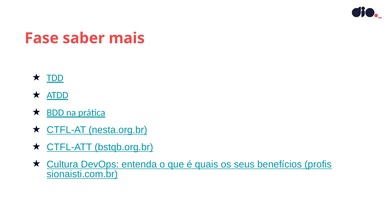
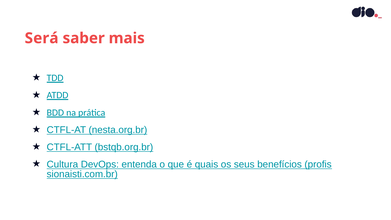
Fase: Fase -> Será (42, 38)
